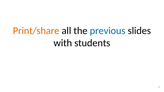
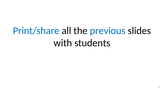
Print/share colour: orange -> blue (36, 31)
